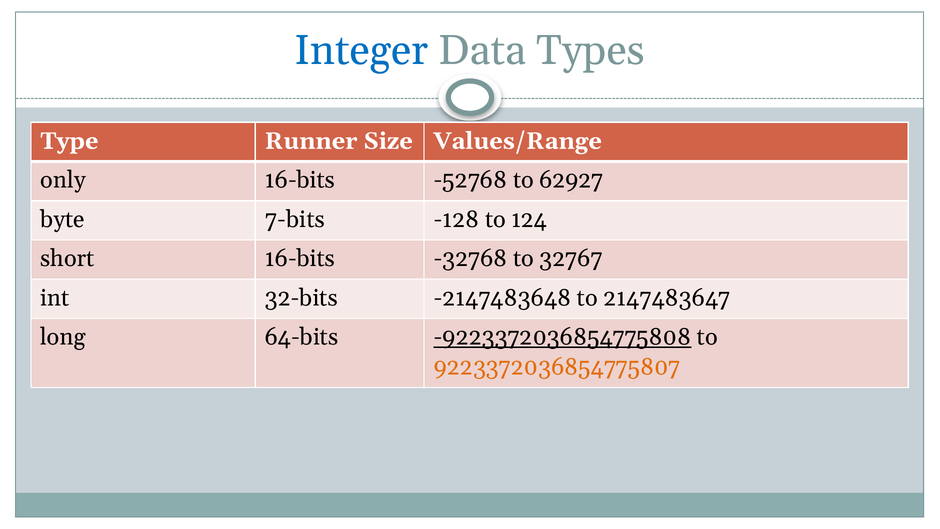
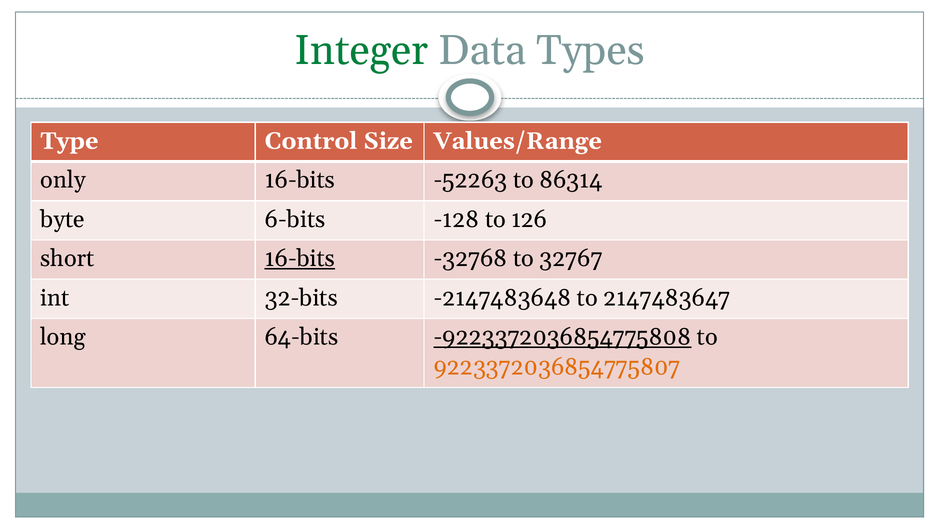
Integer colour: blue -> green (361, 50)
Runner: Runner -> Control (311, 141)
-52768: -52768 -> -52263 (470, 180)
62927: 62927 -> 86314 (571, 180)
7-bits: 7-bits -> 6-bits (295, 219)
124: 124 -> 126 (529, 219)
16-bits underline: none -> present (300, 259)
